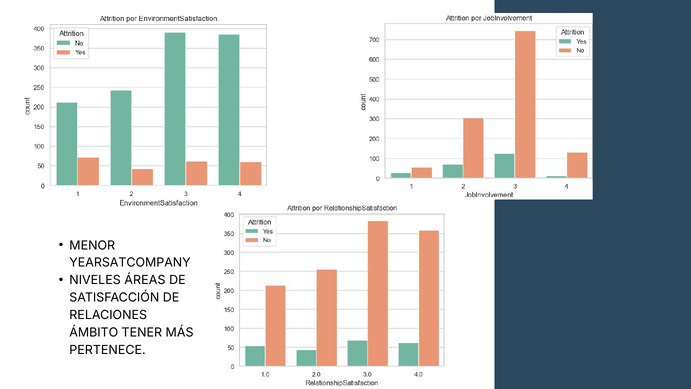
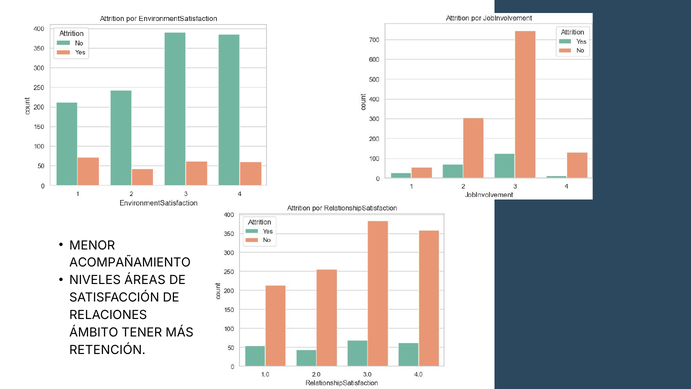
YEARSATCOMPANY: YEARSATCOMPANY -> ACOMPAÑAMIENTO (130, 263)
PERTENECE: PERTENECE -> RETENCIÓN (107, 350)
